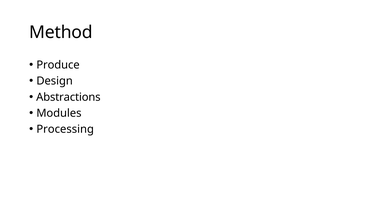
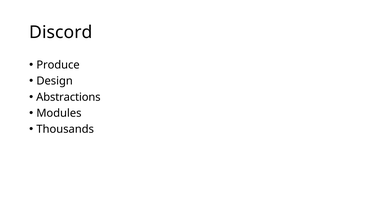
Method: Method -> Discord (61, 32)
Processing: Processing -> Thousands (65, 129)
